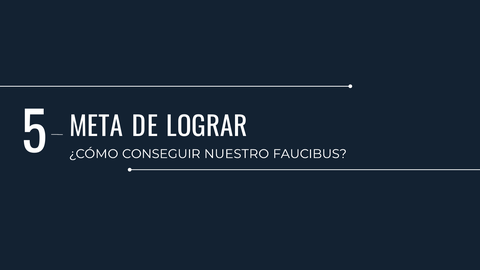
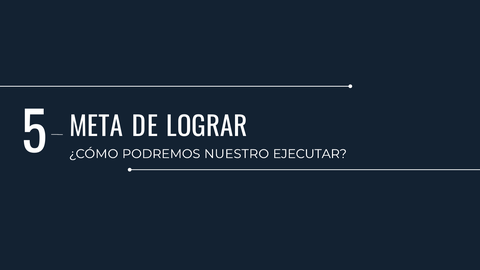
CONSEGUIR: CONSEGUIR -> PODREMOS (161, 154)
FAUCIBUS: FAUCIBUS -> EJECUTAR (310, 154)
